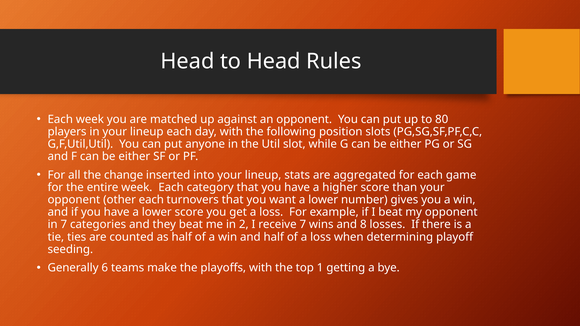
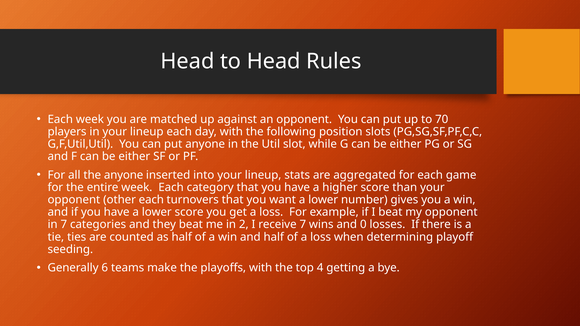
80: 80 -> 70 (442, 119)
the change: change -> anyone (124, 175)
8: 8 -> 0 (363, 225)
1: 1 -> 4 (320, 268)
